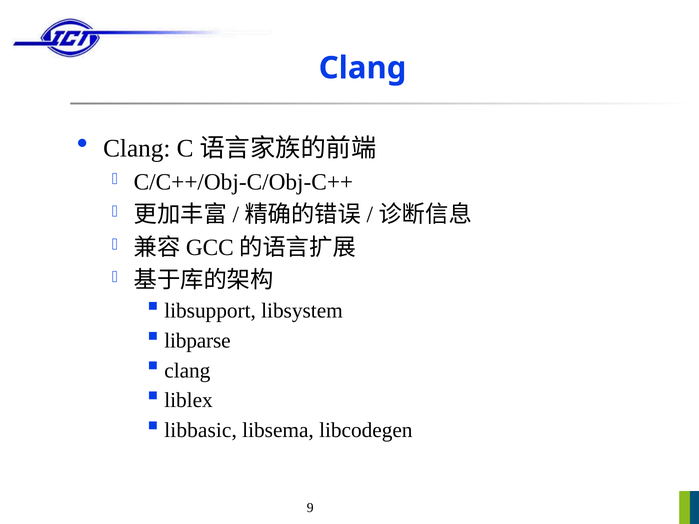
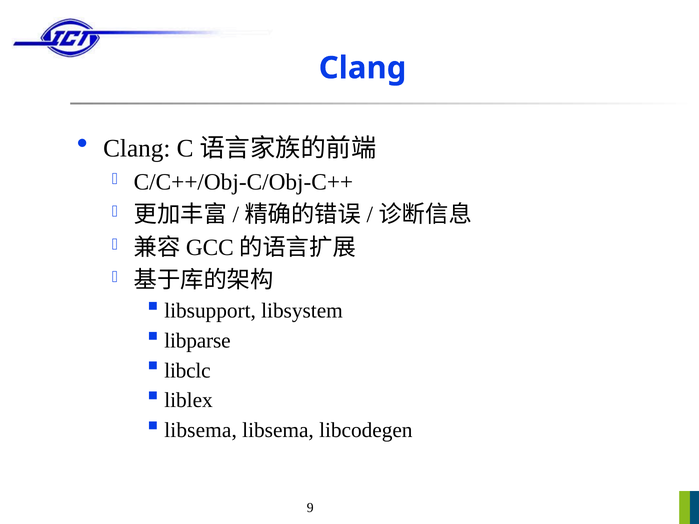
clang: clang -> libclc (187, 371)
libbasic: libbasic -> libsema (201, 431)
